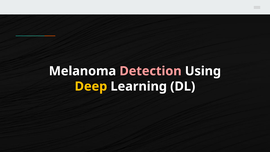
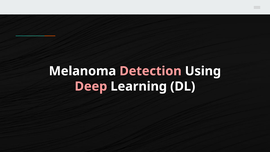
Deep colour: yellow -> pink (91, 86)
